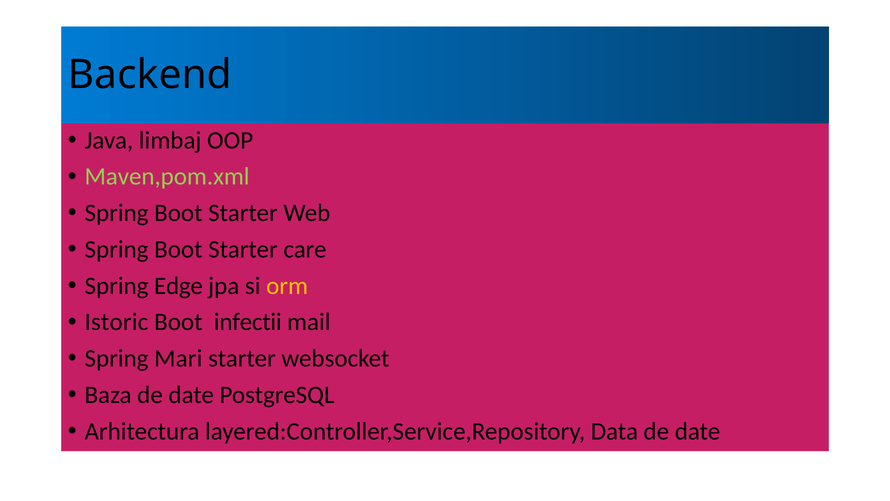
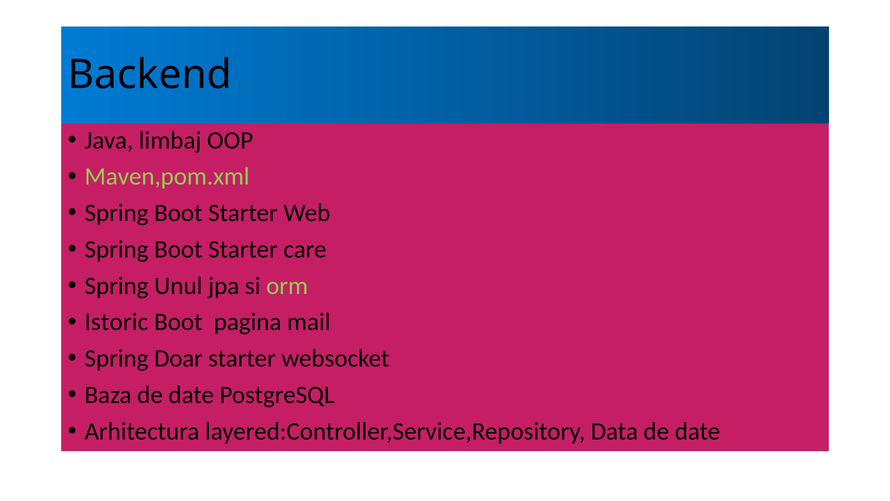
Edge: Edge -> Unul (178, 286)
orm colour: yellow -> light green (287, 286)
infectii: infectii -> pagina (248, 322)
Mari: Mari -> Doar (178, 358)
